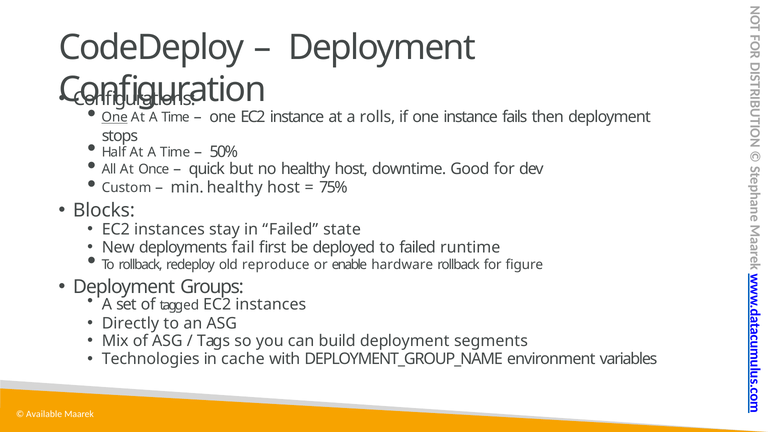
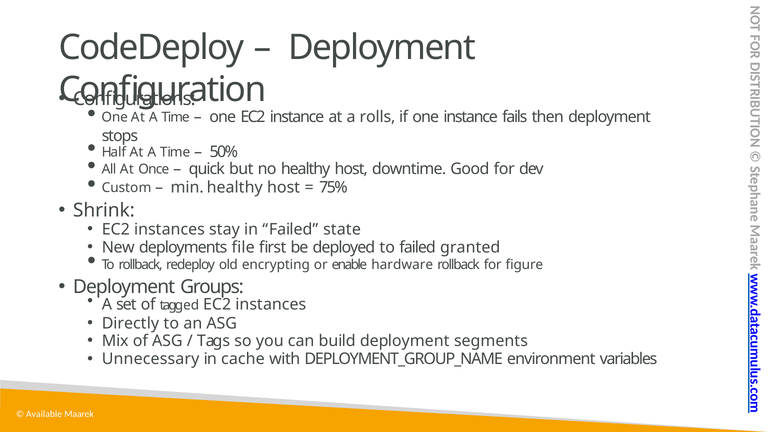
One underline: present -> none (115, 117)
Blocks: Blocks -> Shrink (104, 210)
fail: fail -> file (243, 247)
runtime: runtime -> granted (470, 247)
reproduce: reproduce -> encrypting (276, 265)
Technologies: Technologies -> Unnecessary (151, 359)
